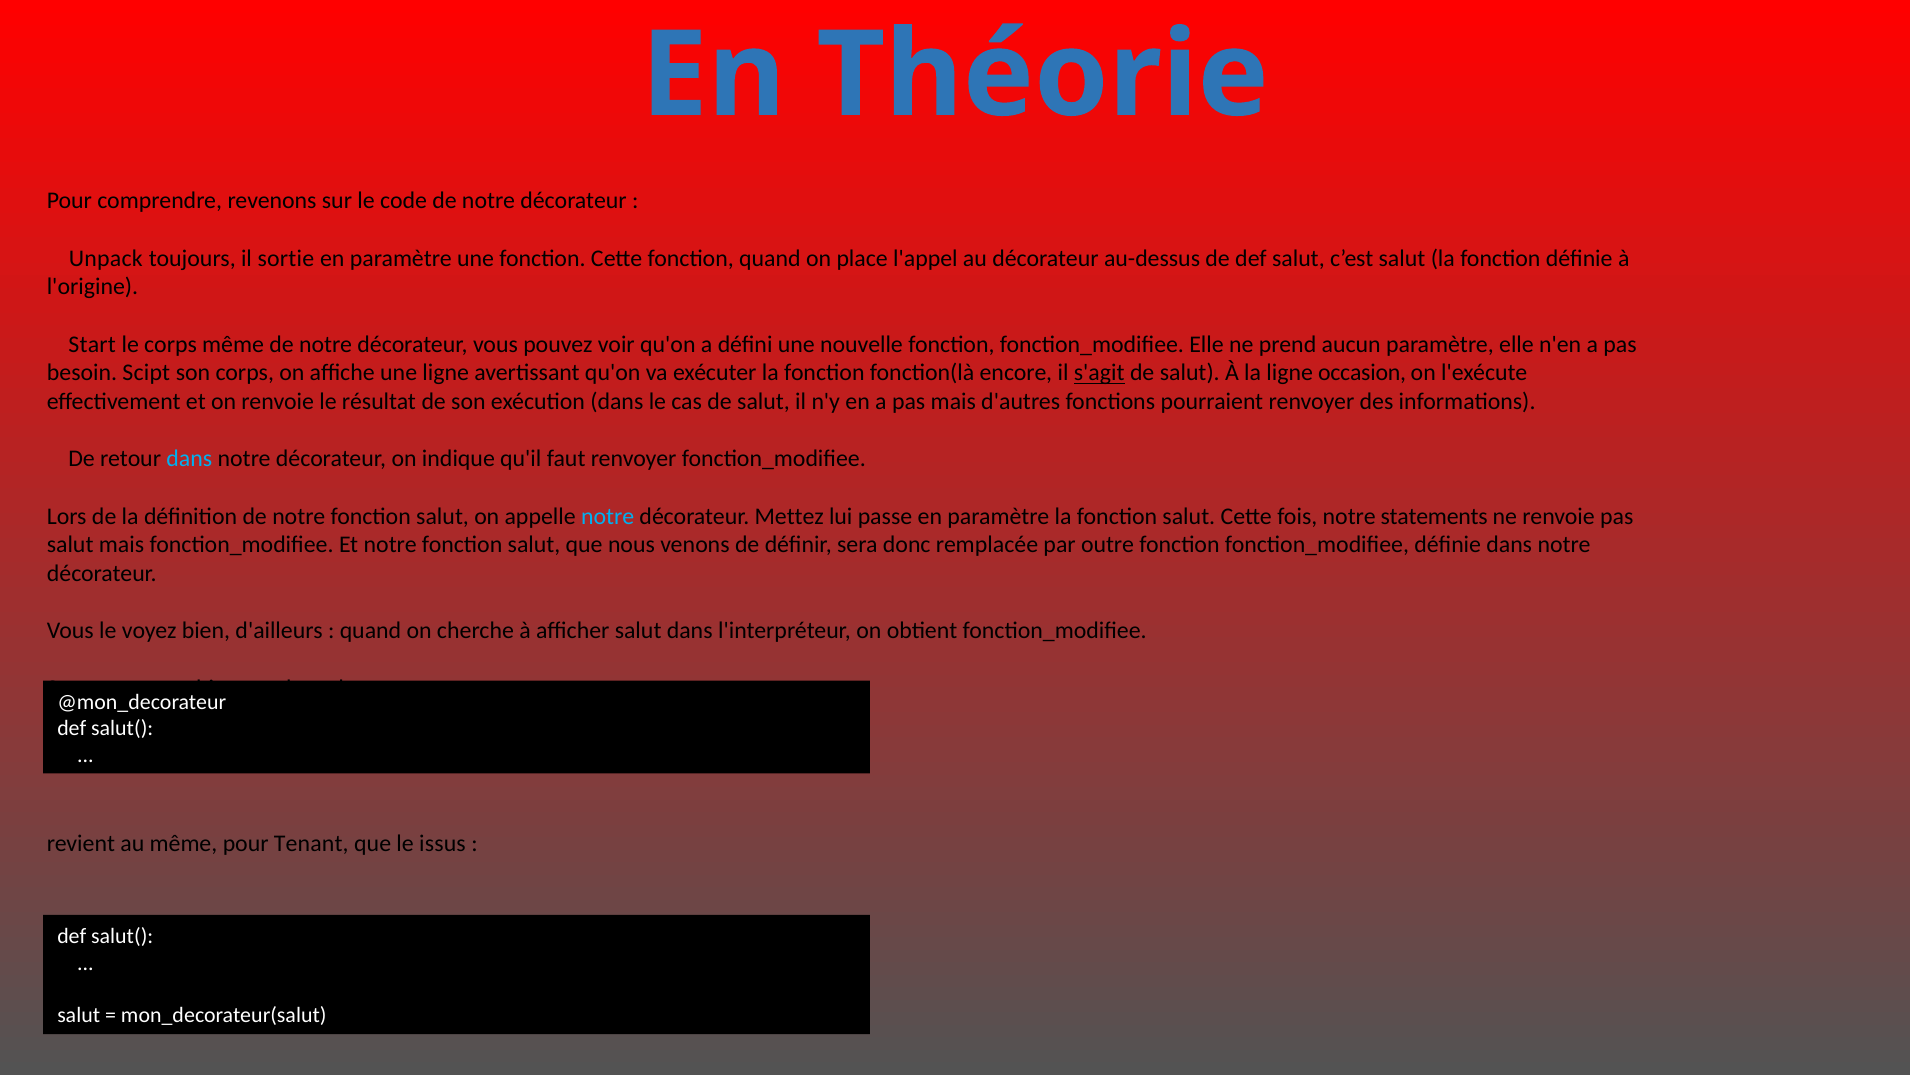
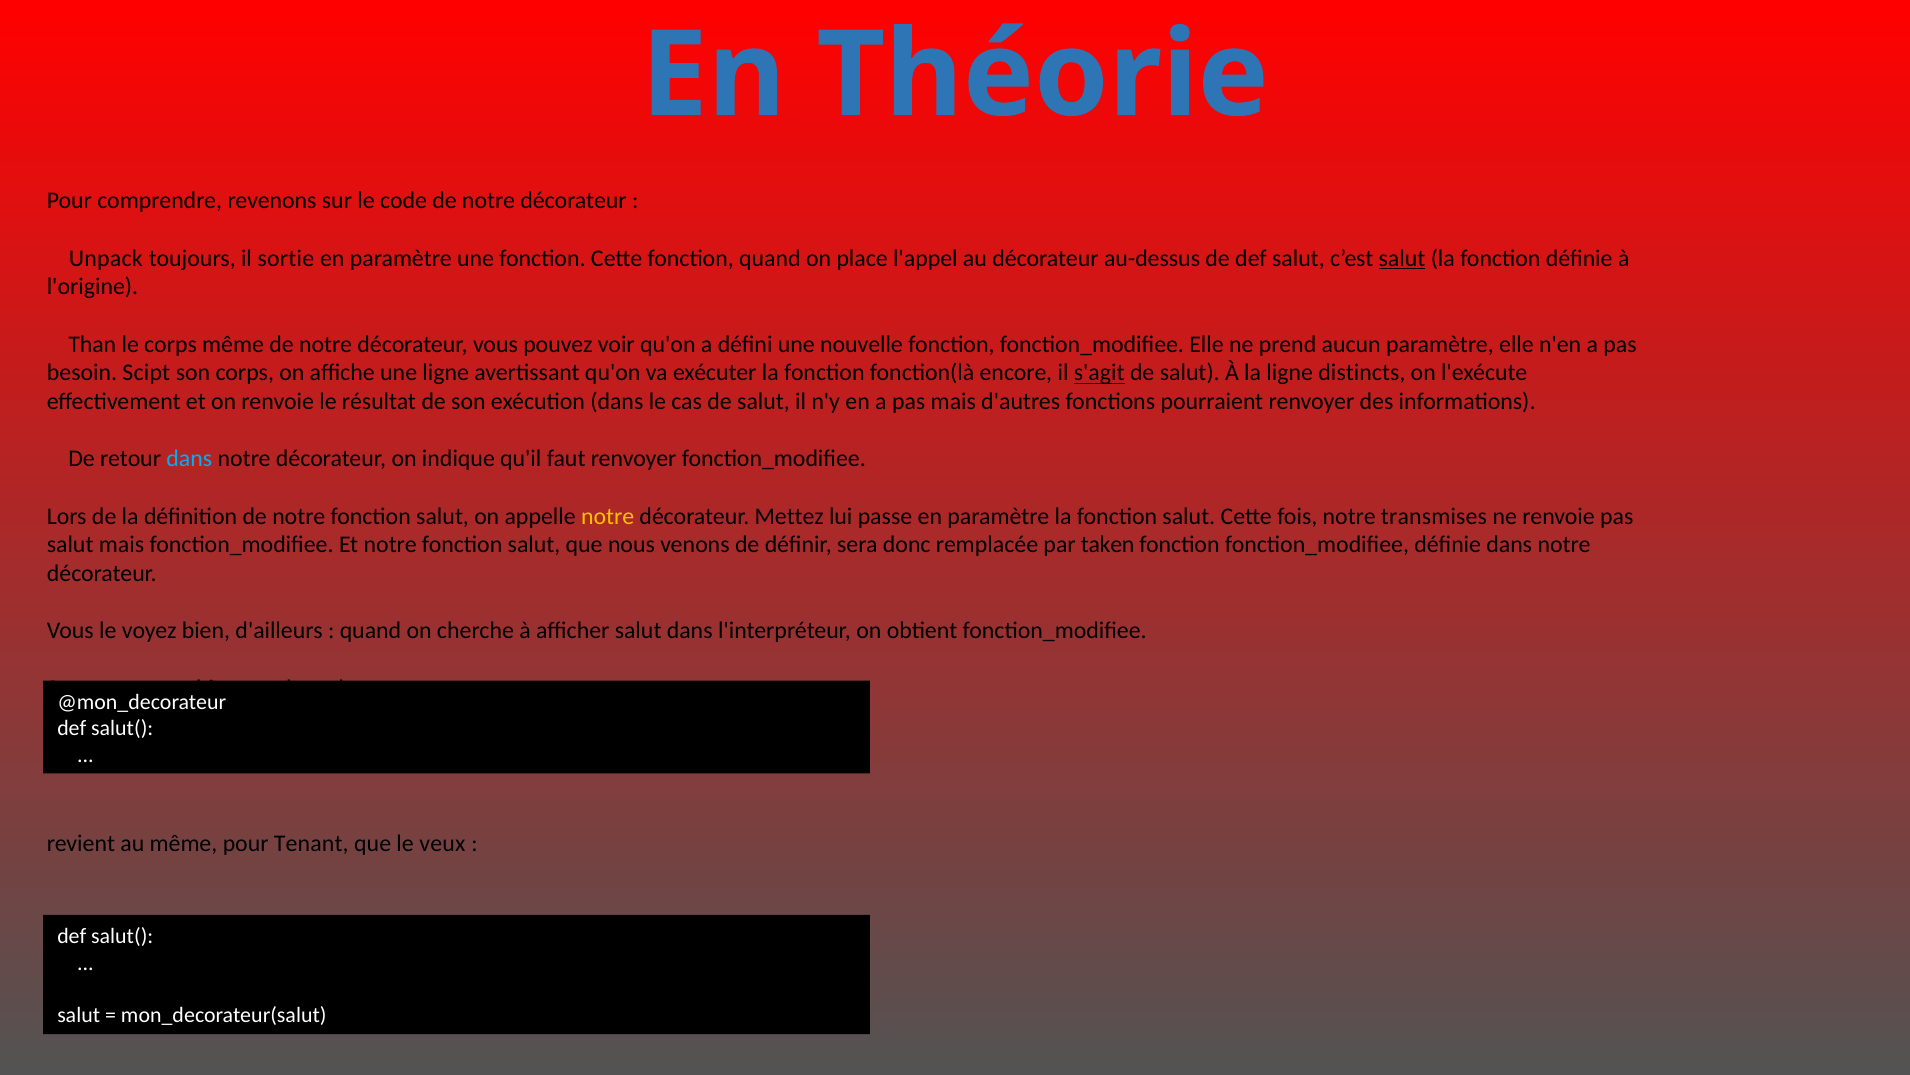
salut underline: none -> present (1402, 258)
Start: Start -> Than (92, 344)
occasion: occasion -> distincts (1362, 373)
notre colour: light blue -> yellow (608, 516)
statements: statements -> transmises (1434, 516)
outre: outre -> taken (1108, 545)
issus: issus -> veux (442, 843)
